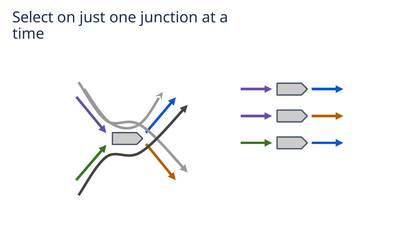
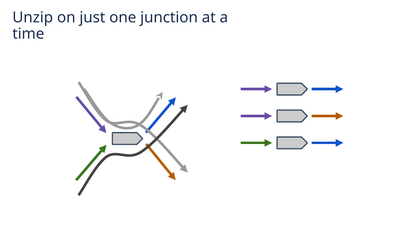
Select: Select -> Unzip (33, 18)
